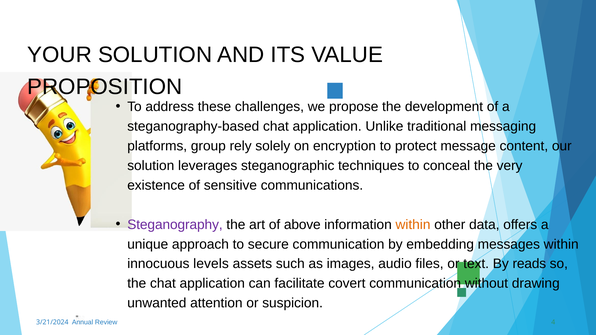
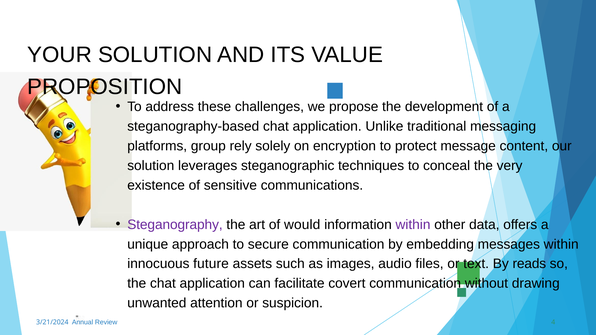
above: above -> would (302, 225)
within colour: orange -> purple (413, 225)
levels: levels -> future (211, 264)
